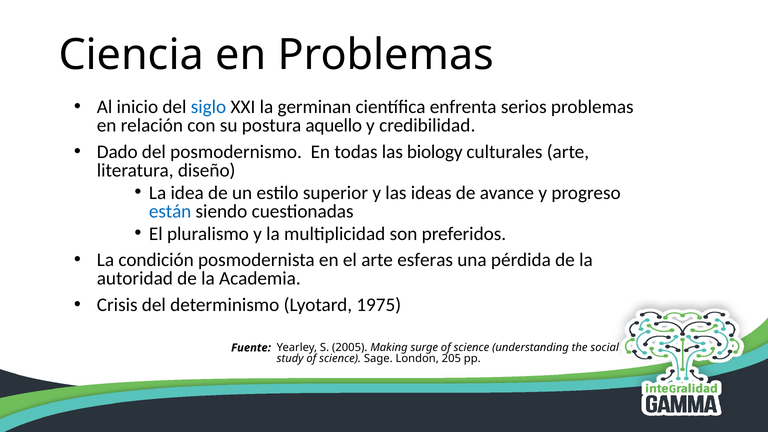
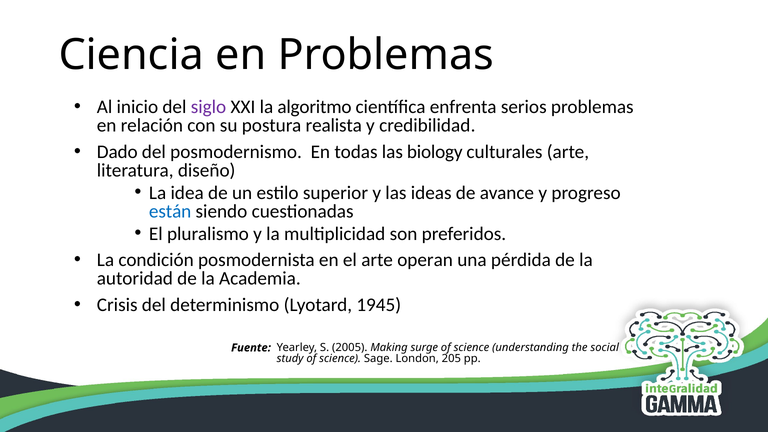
siglo colour: blue -> purple (209, 107)
germinan: germinan -> algoritmo (314, 107)
aquello: aquello -> realista (334, 126)
esferas: esferas -> operan (425, 260)
1975: 1975 -> 1945 (379, 305)
